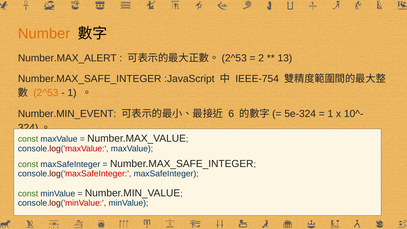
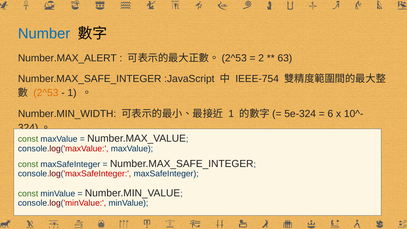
Number colour: orange -> blue (44, 34)
13: 13 -> 63 (285, 58)
Number.MIN_EVENT: Number.MIN_EVENT -> Number.MIN_WIDTH (67, 114)
6: 6 -> 1 (231, 114)
1: 1 -> 6 (330, 114)
